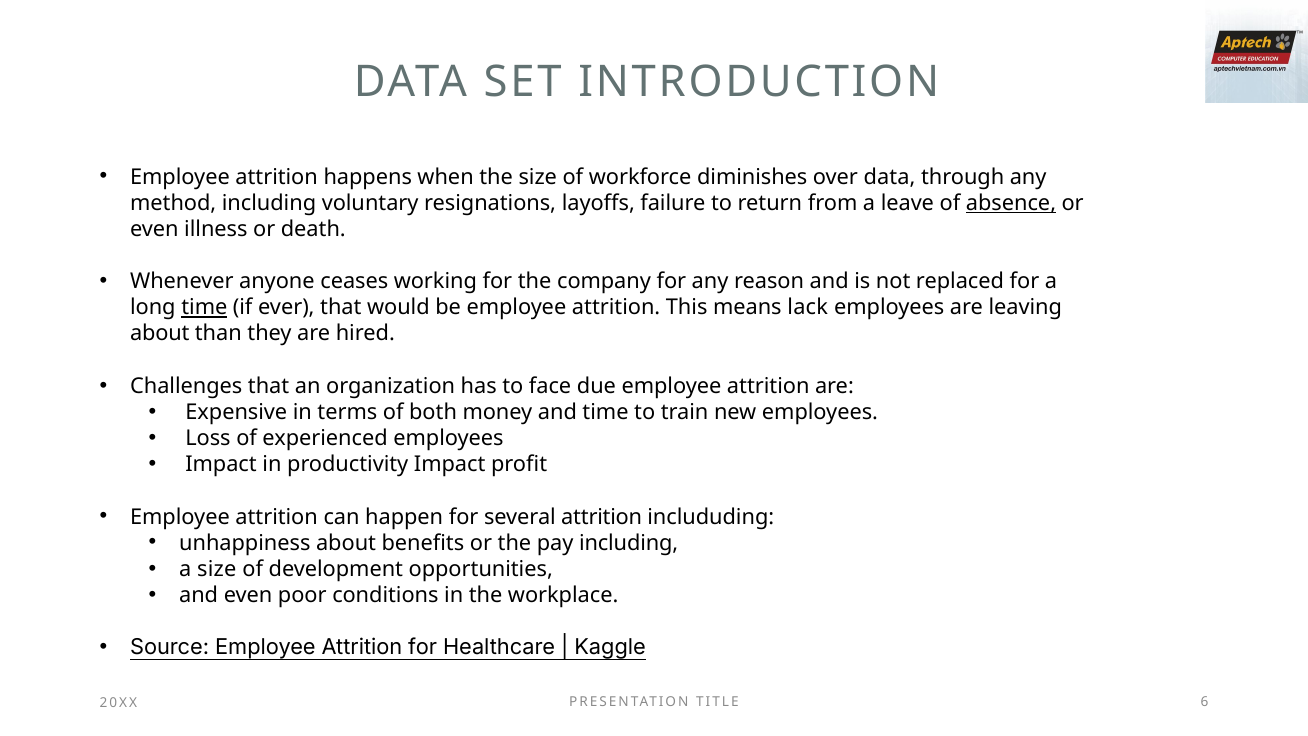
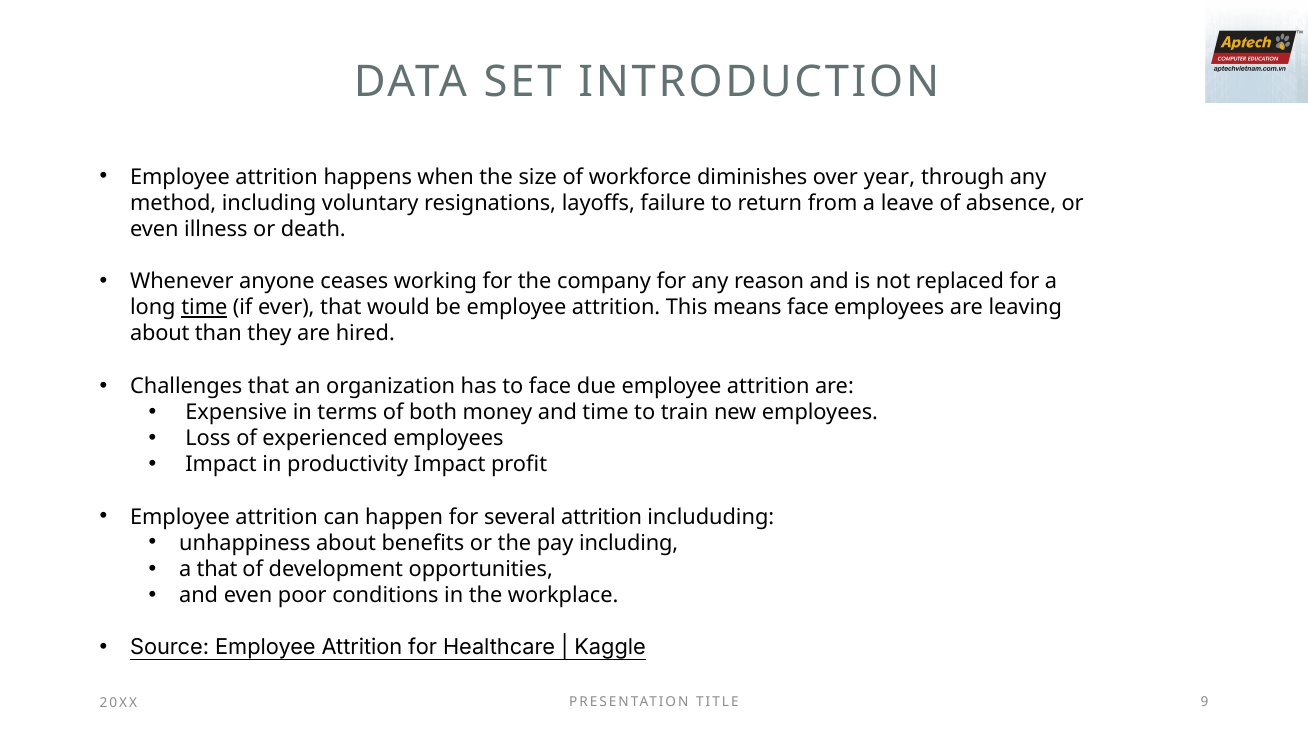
over data: data -> year (889, 177)
absence underline: present -> none (1011, 203)
means lack: lack -> face (808, 308)
a size: size -> that (217, 569)
6: 6 -> 9 (1204, 701)
